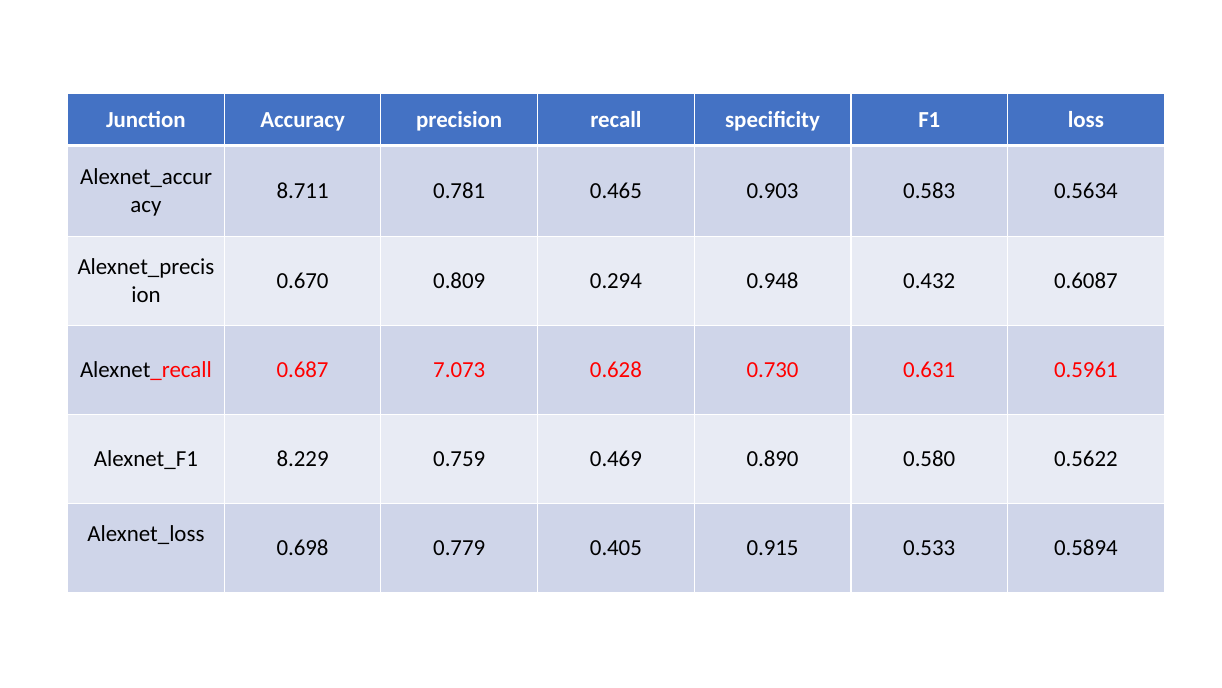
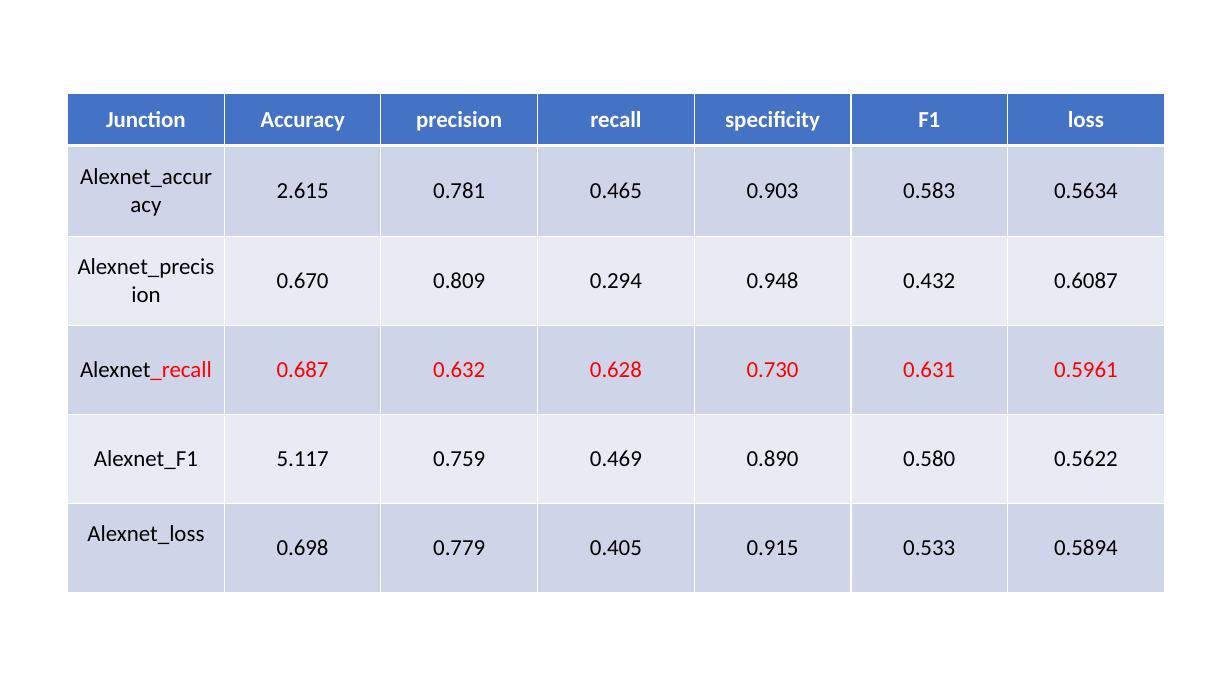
8.711: 8.711 -> 2.615 (303, 191)
7.073: 7.073 -> 0.632 (459, 370)
8.229: 8.229 -> 5.117 (303, 459)
